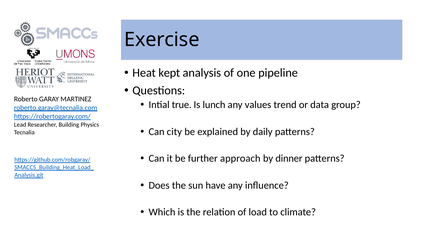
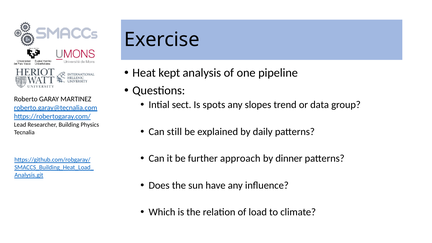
true: true -> sect (182, 105)
lunch: lunch -> spots (214, 105)
values: values -> slopes (258, 105)
city: city -> still (174, 132)
